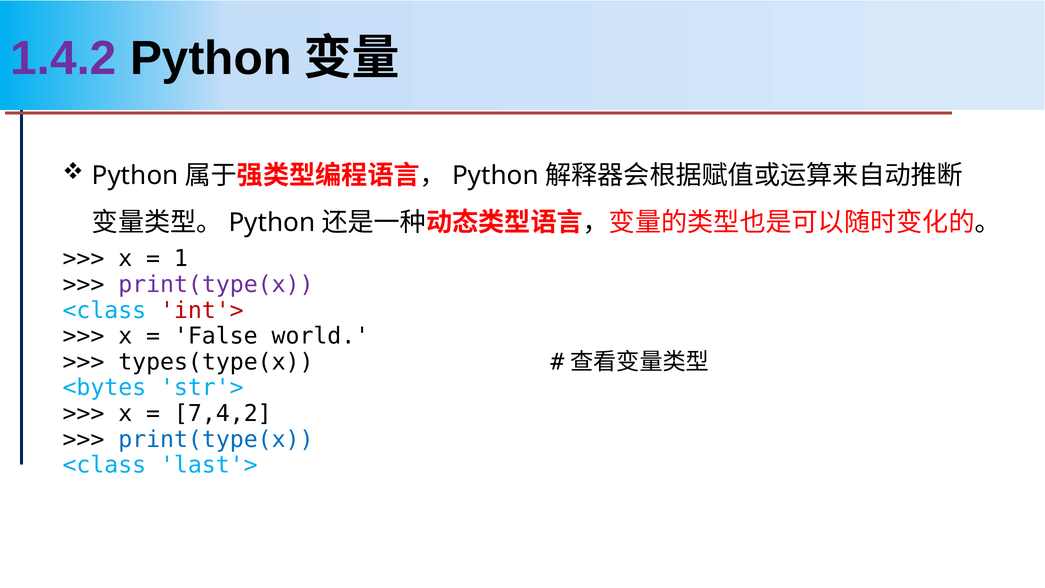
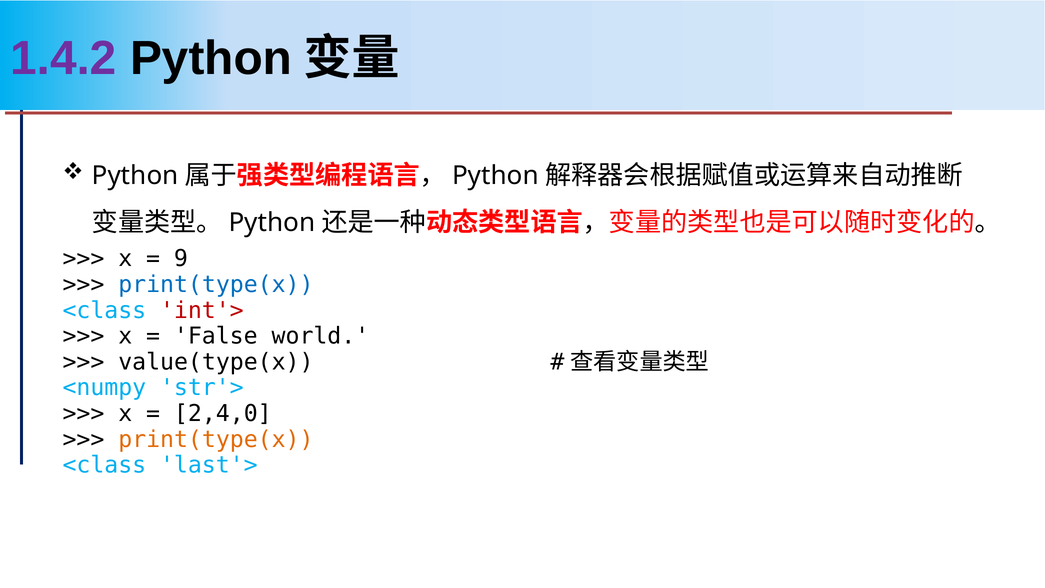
1: 1 -> 9 (181, 259)
print(type(x colour: purple -> blue (216, 285)
types(type(x: types(type(x -> value(type(x (216, 362)
<bytes: <bytes -> <numpy (104, 388)
7,4,2: 7,4,2 -> 2,4,0 (223, 414)
print(type(x colour: blue -> orange (216, 439)
